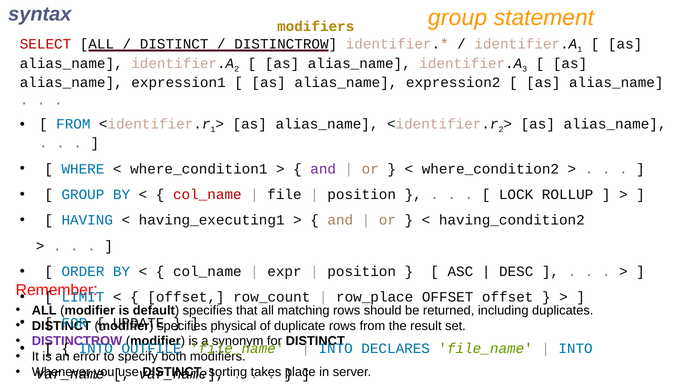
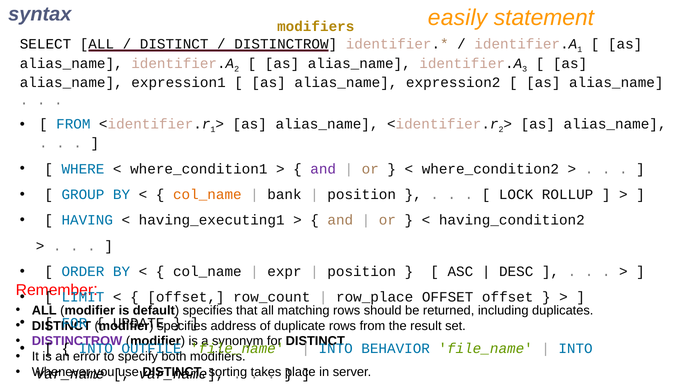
group: group -> easily (458, 18)
SELECT colour: red -> black (46, 44)
col_name colour: red -> orange (207, 195)
file: file -> bank (284, 195)
physical: physical -> address (233, 326)
DECLARES: DECLARES -> BEHAVIOR (396, 349)
